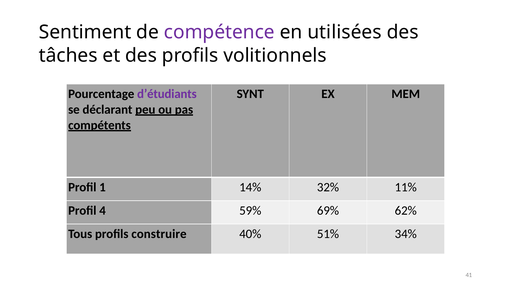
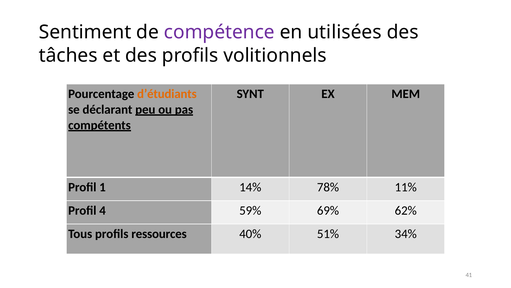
d’étudiants colour: purple -> orange (167, 94)
32%: 32% -> 78% (328, 187)
construire: construire -> ressources (159, 233)
